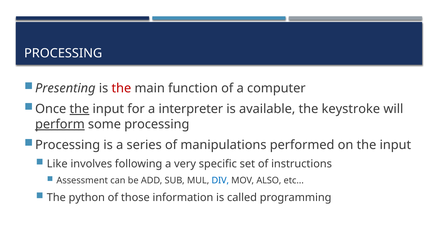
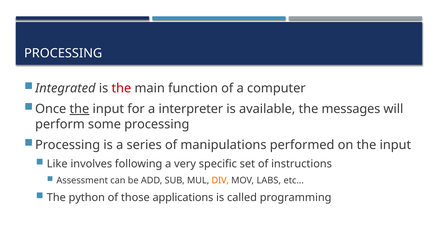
Presenting: Presenting -> Integrated (65, 89)
keystroke: keystroke -> messages (351, 109)
perform underline: present -> none (60, 125)
DIV colour: blue -> orange (220, 181)
ALSO: ALSO -> LABS (269, 181)
information: information -> applications (183, 198)
